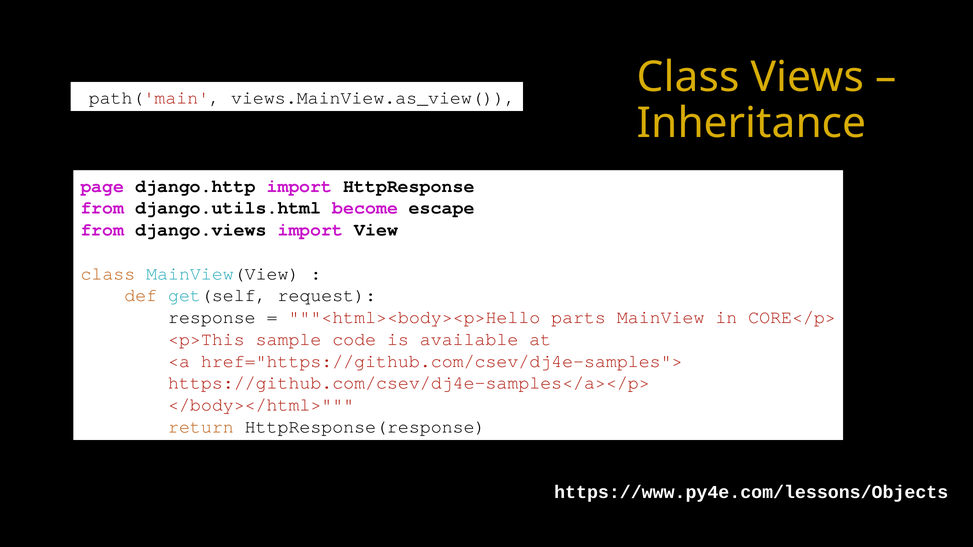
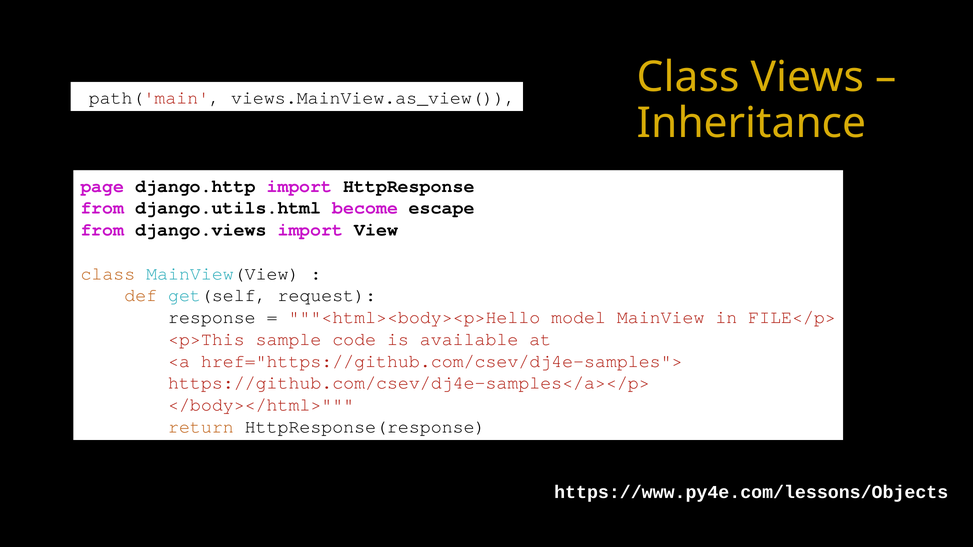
parts: parts -> model (579, 317)
CORE</p>: CORE</p> -> FILE</p> (792, 317)
